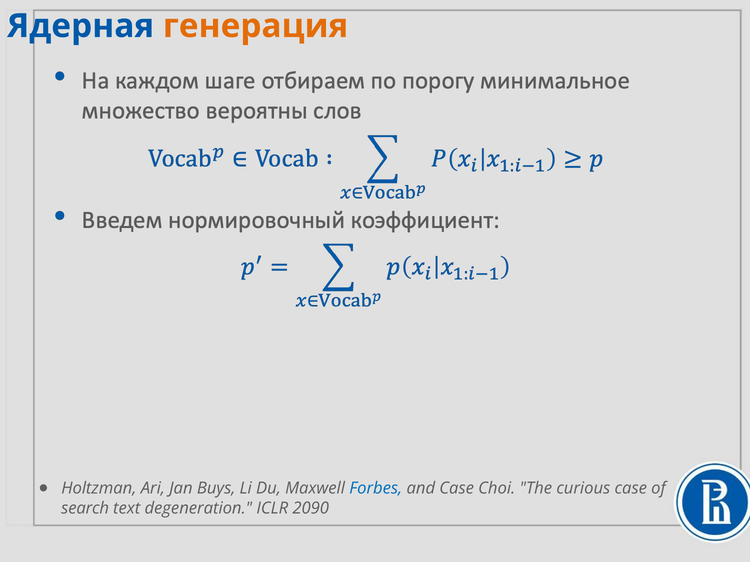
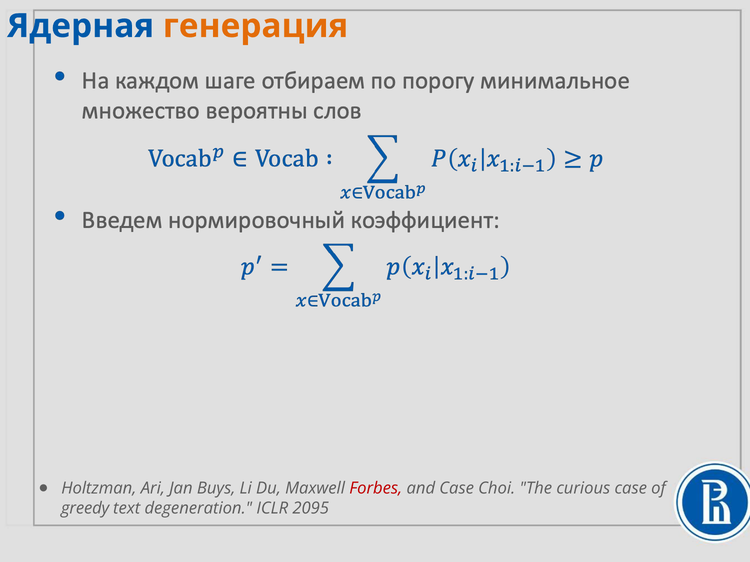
Forbes colour: blue -> red (376, 489)
search: search -> greedy (85, 509)
2090: 2090 -> 2095 (311, 509)
